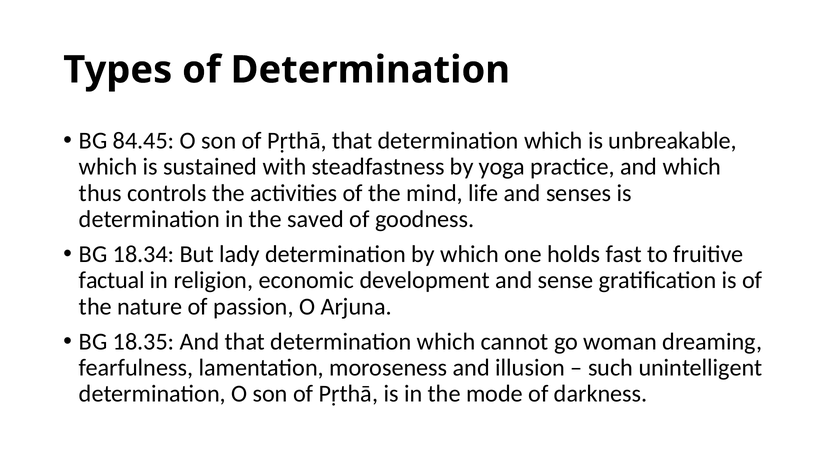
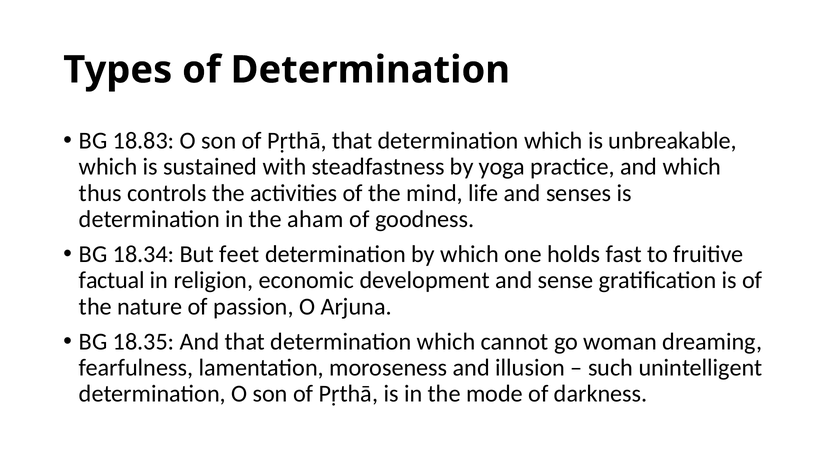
84.45: 84.45 -> 18.83 (144, 140)
saved: saved -> aham (316, 219)
lady: lady -> feet (239, 254)
